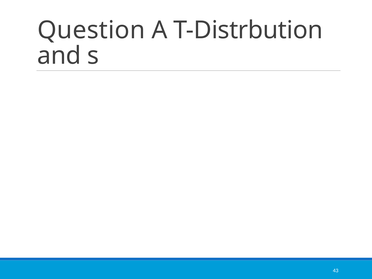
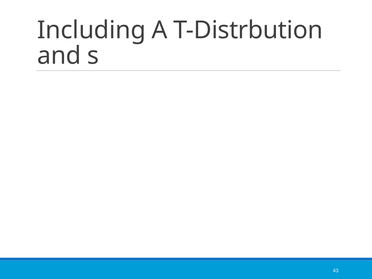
Question: Question -> Including (92, 30)
